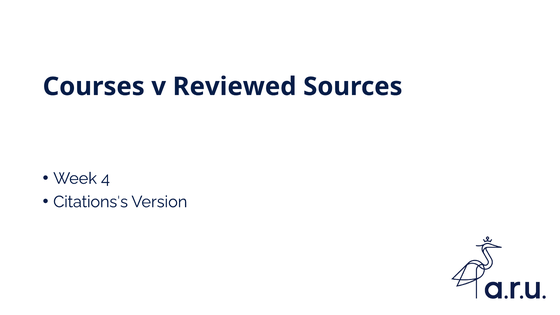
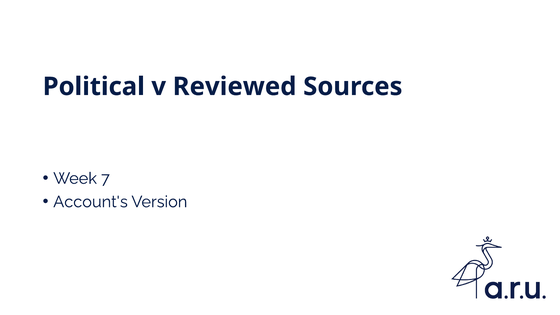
Courses: Courses -> Political (94, 87)
4: 4 -> 7 (105, 178)
Citations's: Citations's -> Account's (91, 202)
